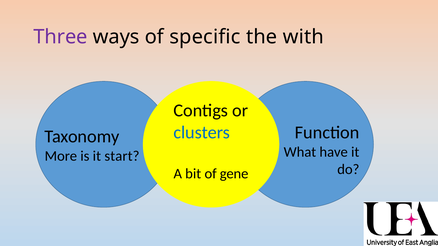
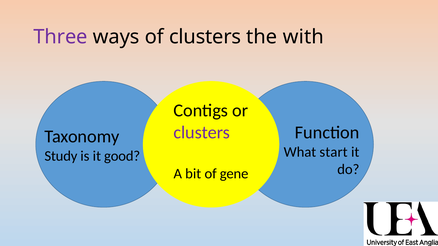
of specific: specific -> clusters (205, 37)
clusters colour: blue -> purple (202, 133)
have: have -> start (334, 152)
More: More -> Study (61, 156)
start: start -> good (122, 156)
